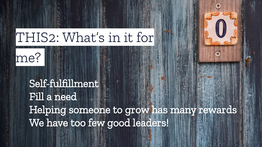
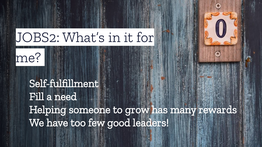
THIS2: THIS2 -> JOBS2 (38, 37)
